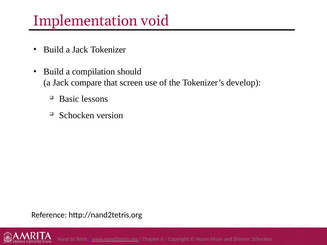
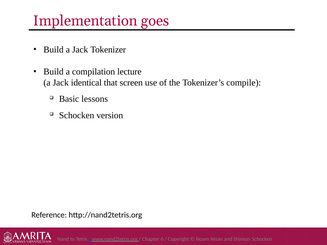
void: void -> goes (155, 21)
should: should -> lecture (129, 72)
compare: compare -> identical (86, 83)
develop: develop -> compile (244, 83)
